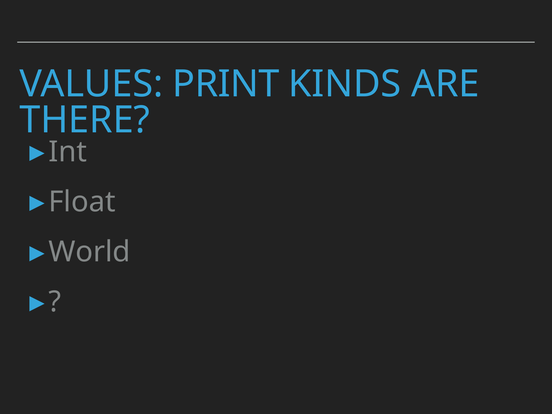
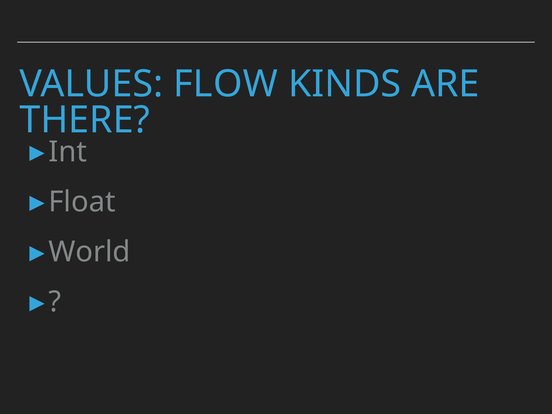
PRINT: PRINT -> FLOW (226, 84)
